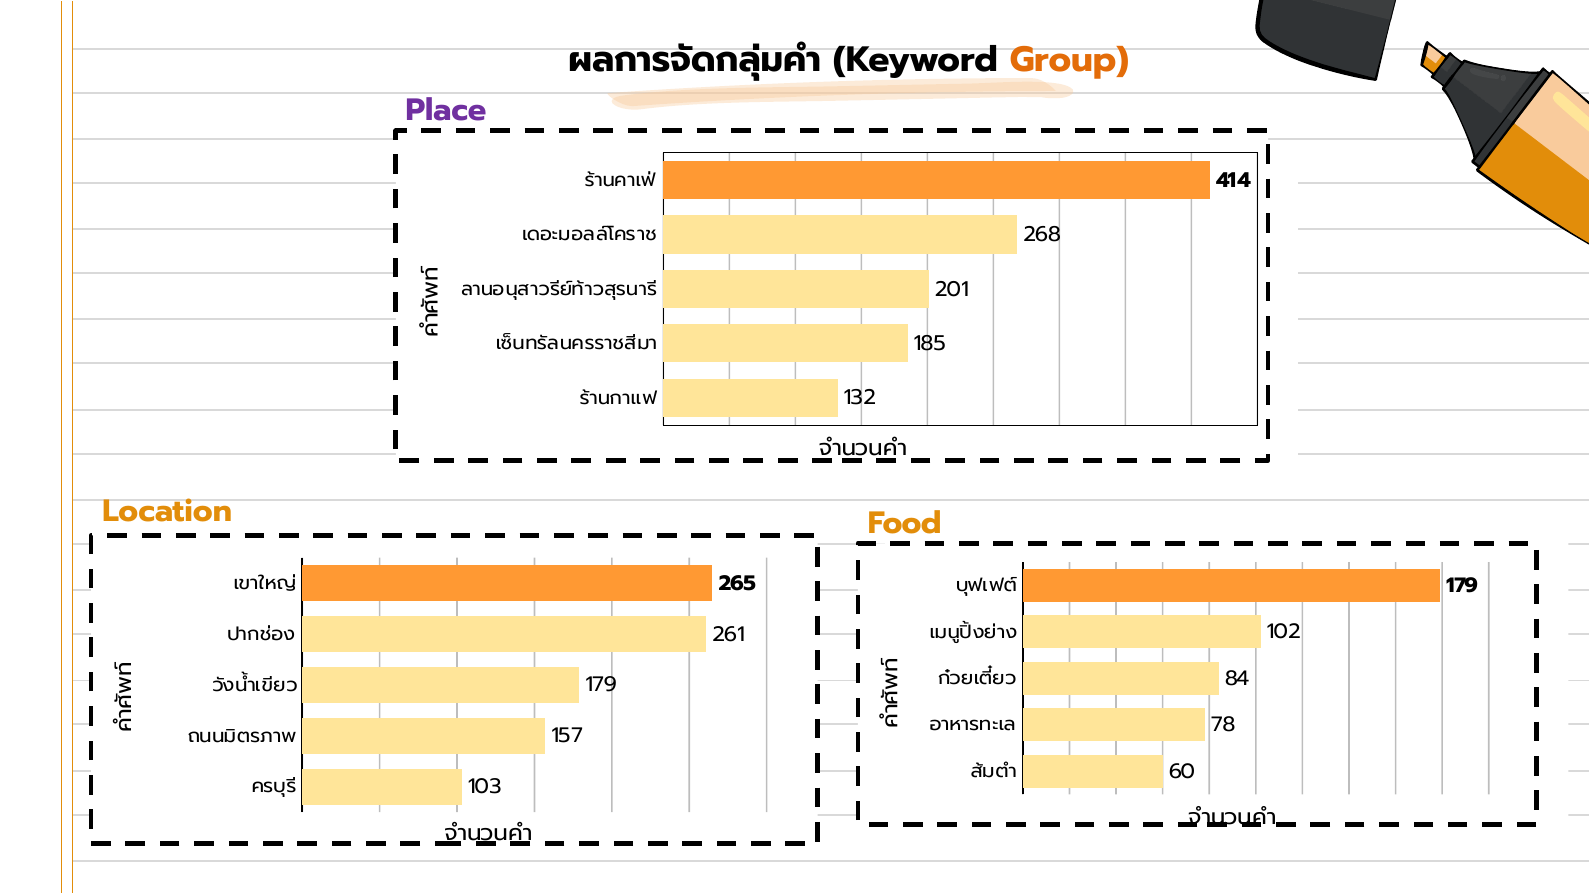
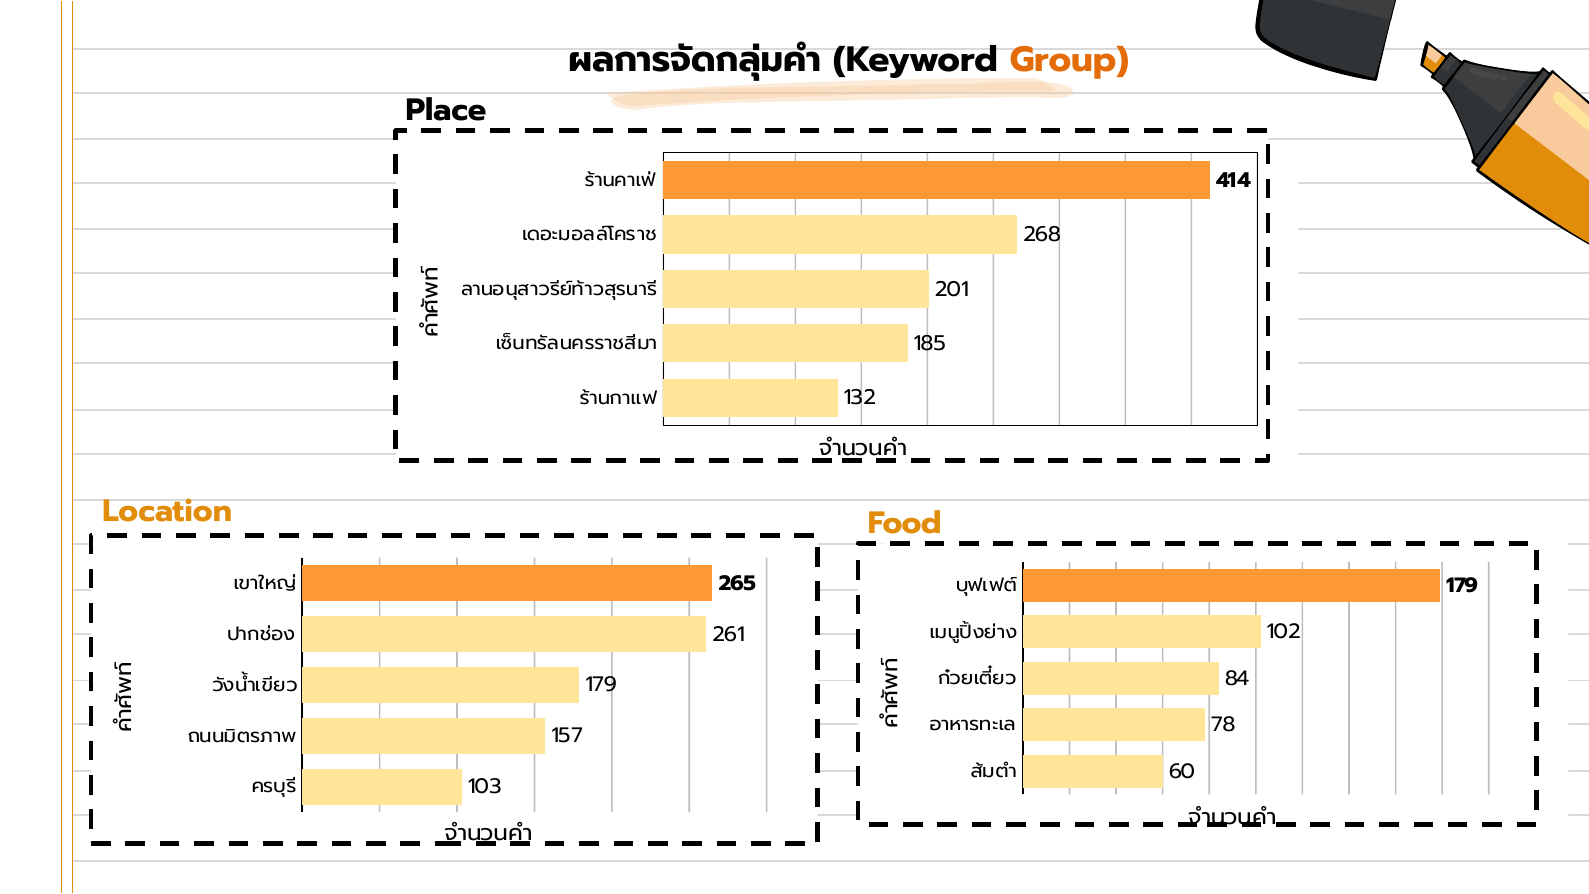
Place colour: purple -> black (446, 110)
